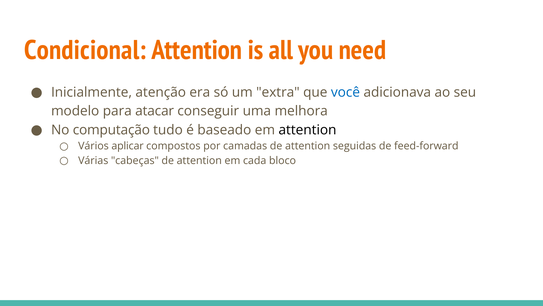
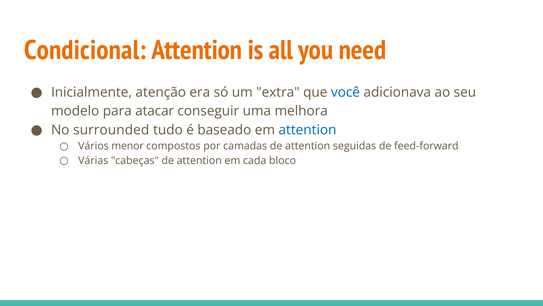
computação: computação -> surrounded (111, 130)
attention colour: black -> blue (307, 130)
aplicar: aplicar -> menor (128, 146)
